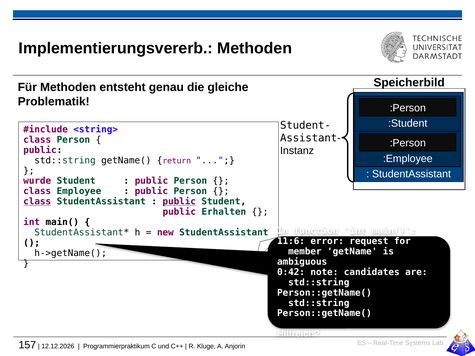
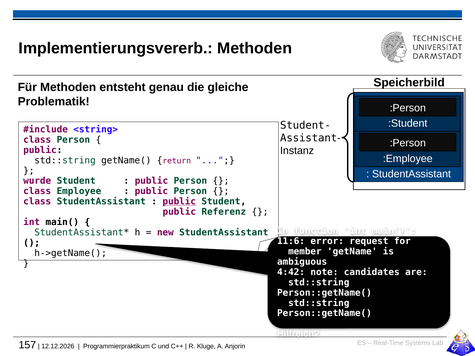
class underline: present -> none (37, 202)
Erhalten: Erhalten -> Referenz (224, 212)
0:42: 0:42 -> 4:42 (291, 272)
